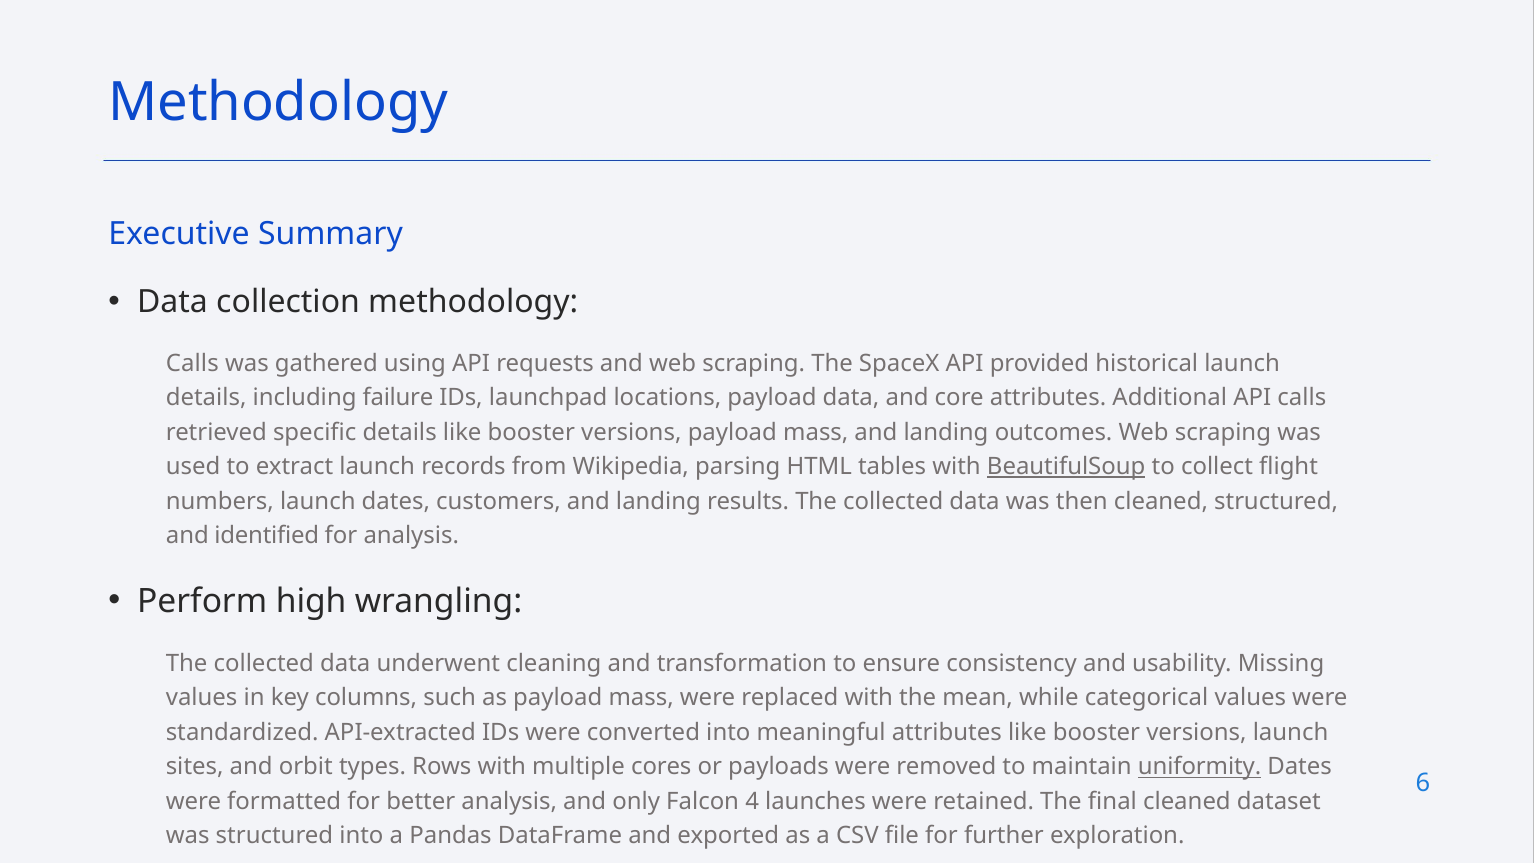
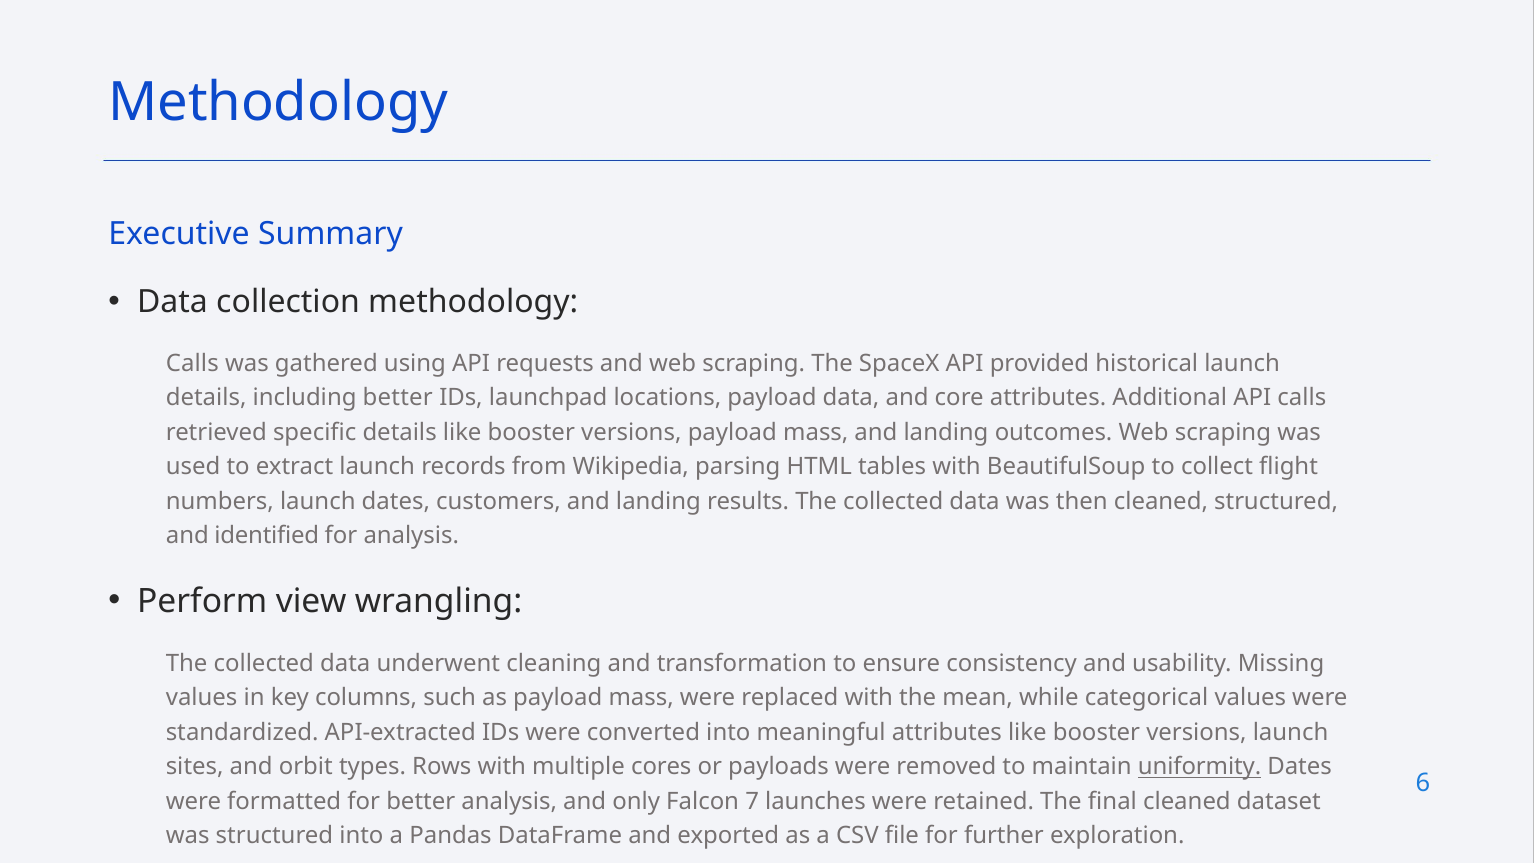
including failure: failure -> better (398, 398)
BeautifulSoup underline: present -> none (1066, 467)
high: high -> view (311, 601)
4: 4 -> 7 (752, 801)
